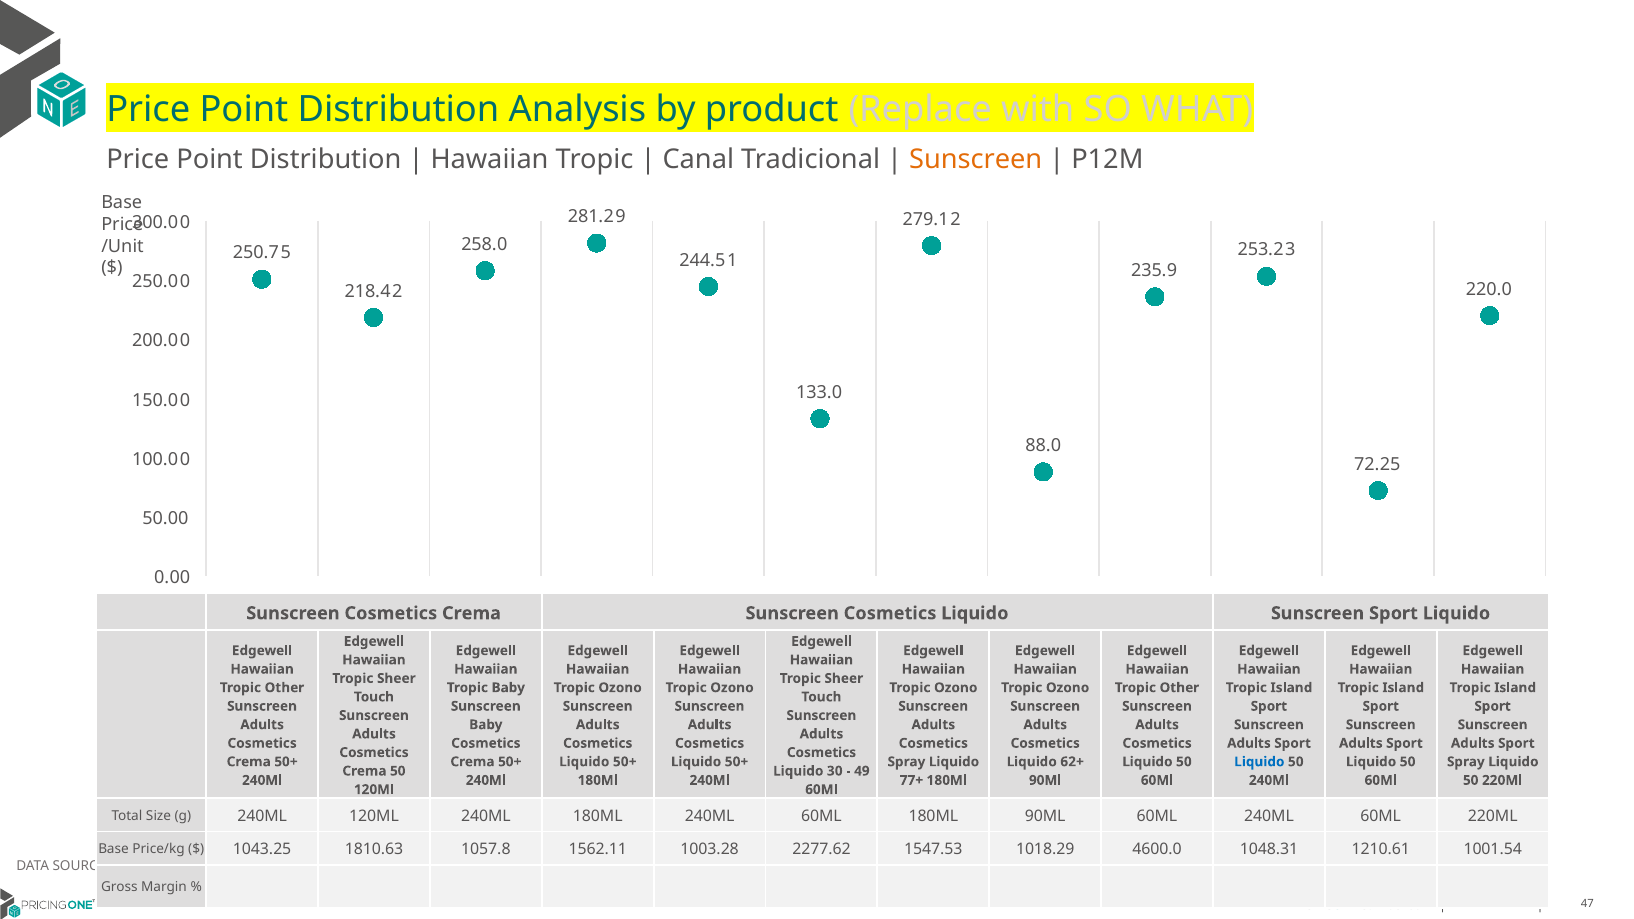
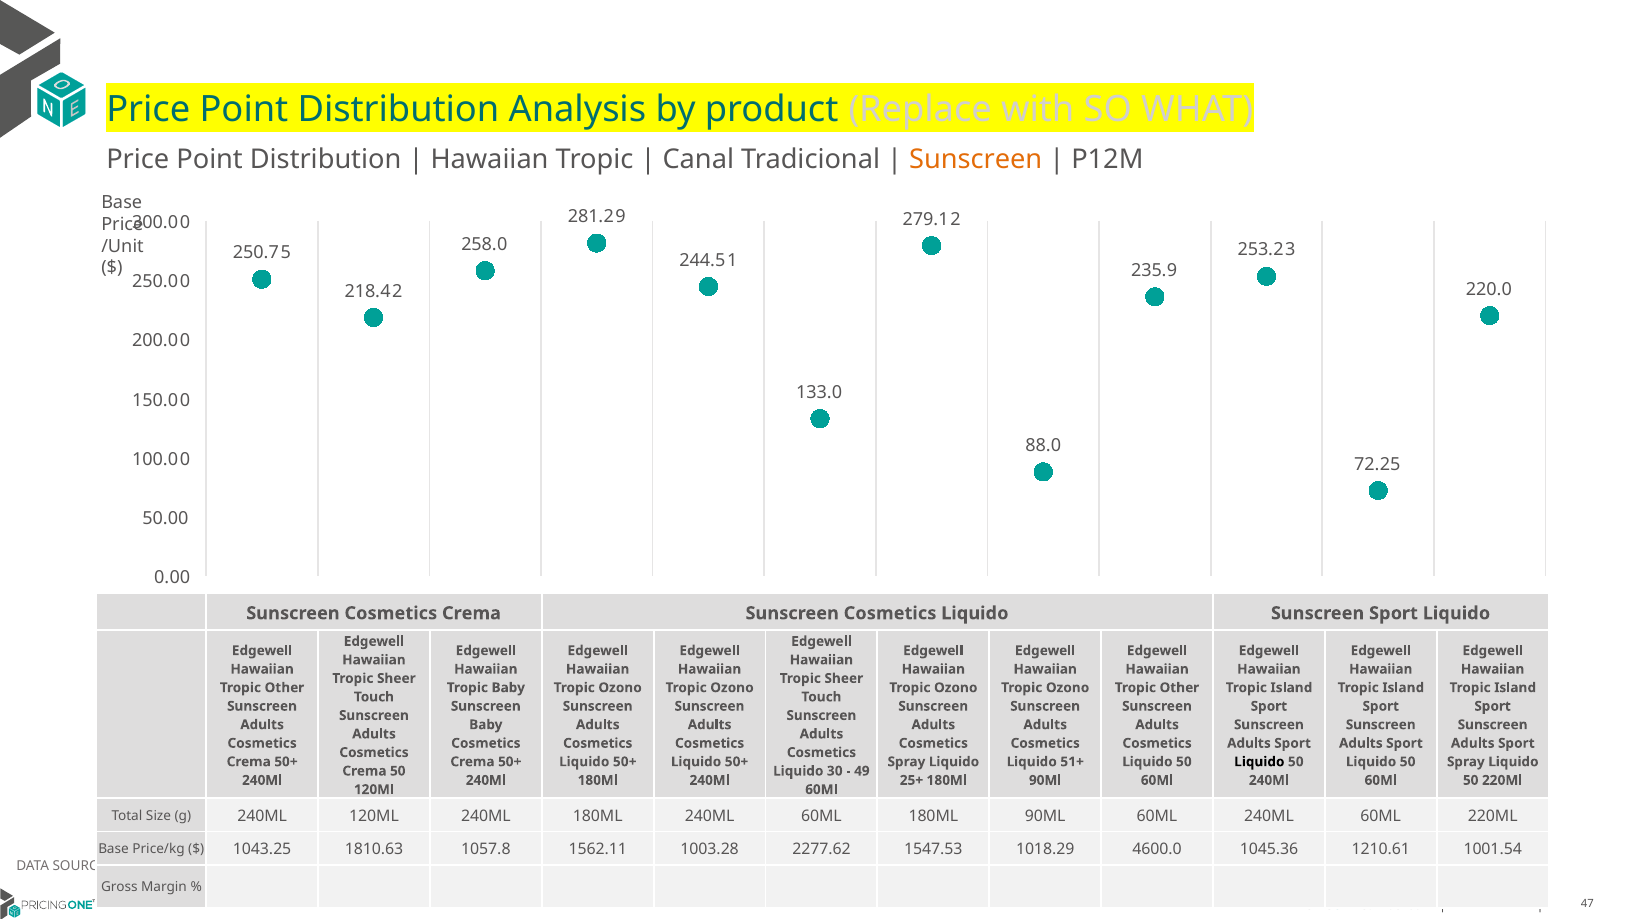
62+: 62+ -> 51+ (1072, 762)
Liquido colour: blue -> black (1259, 762)
77+: 77+ -> 25+ (911, 780)
1048.31: 1048.31 -> 1045.36 (1269, 850)
